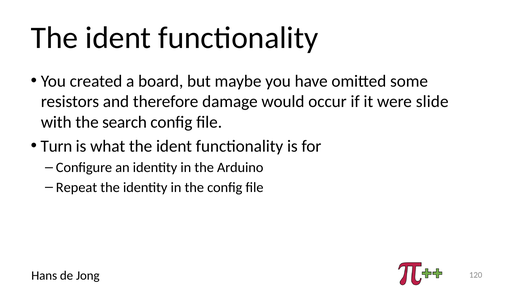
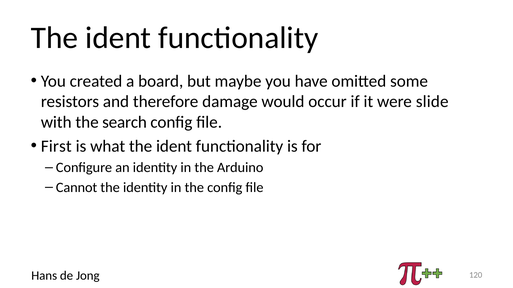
Turn: Turn -> First (56, 146)
Repeat: Repeat -> Cannot (77, 188)
